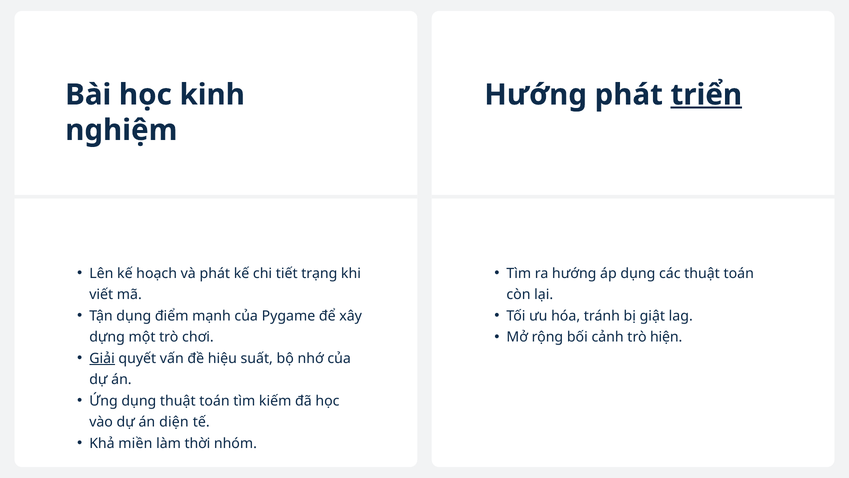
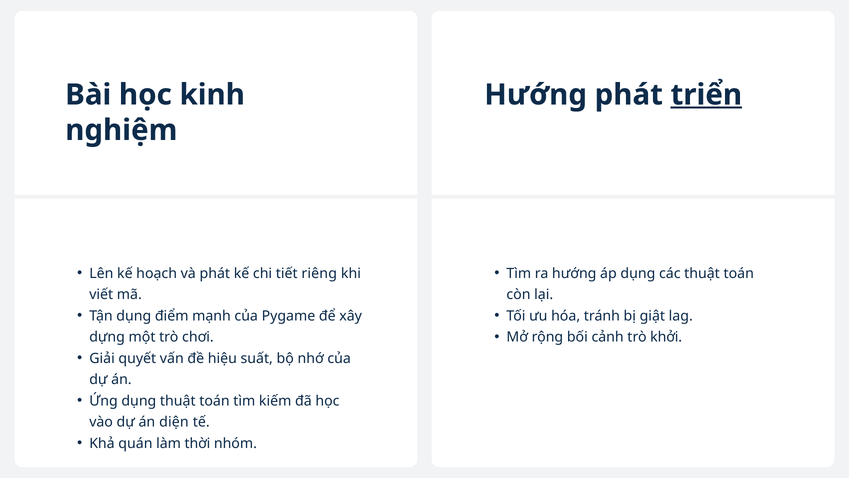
trạng: trạng -> riêng (319, 273)
hiện: hiện -> khởi (666, 337)
Giải underline: present -> none (102, 358)
miền: miền -> quán (135, 443)
